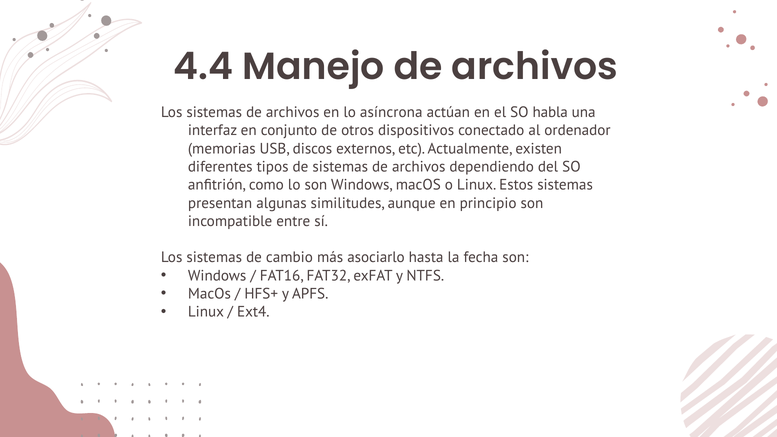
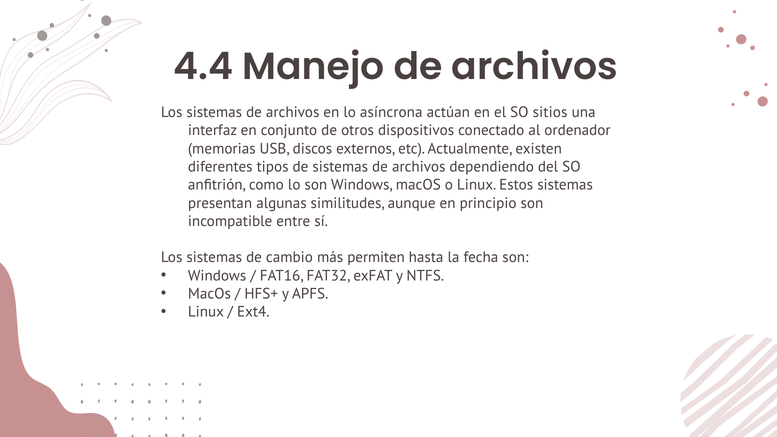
habla: habla -> sitios (550, 112)
asociarlo: asociarlo -> permiten (376, 258)
